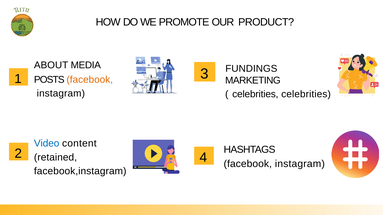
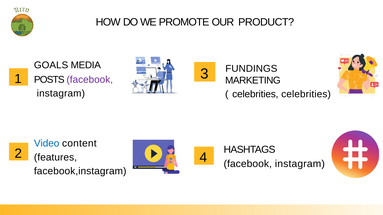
ABOUT: ABOUT -> GOALS (51, 65)
facebook colour: orange -> purple (90, 80)
retained: retained -> features (55, 158)
